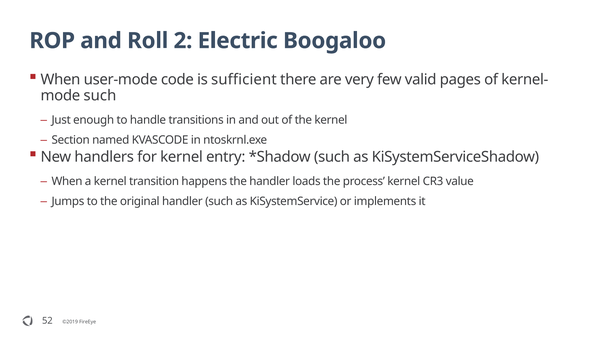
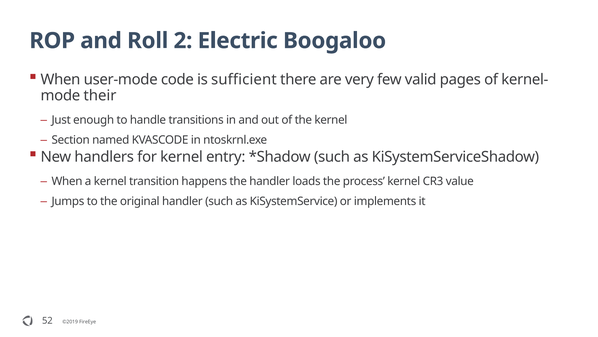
such: such -> their (100, 96)
